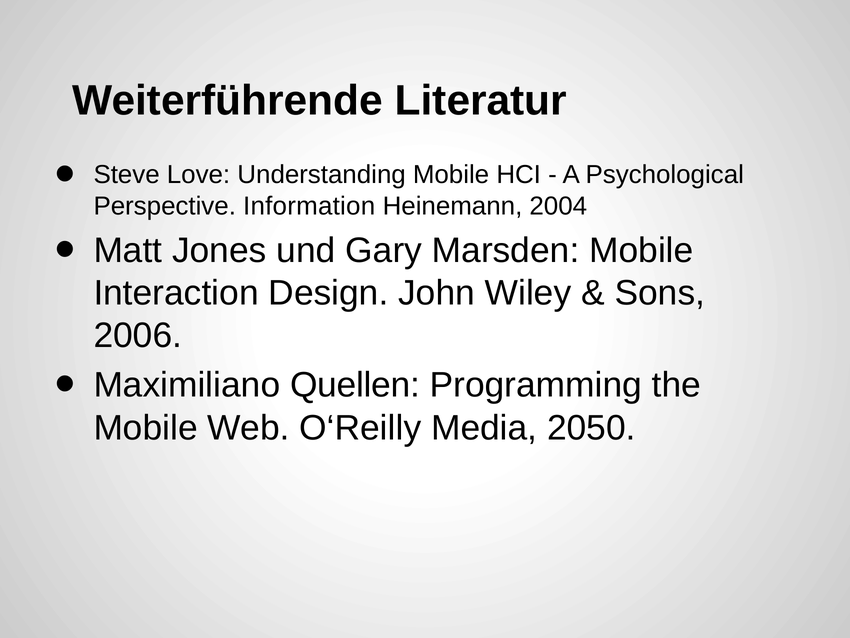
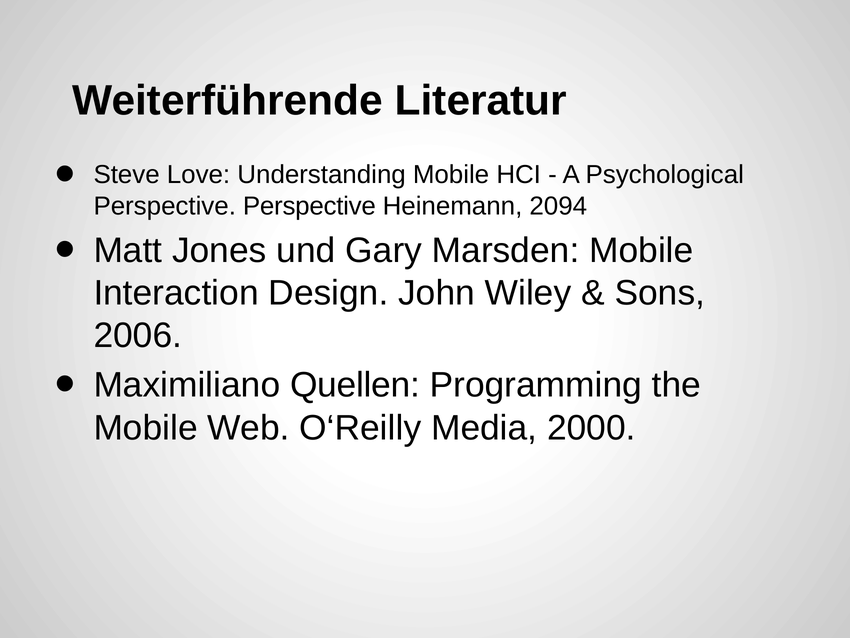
Perspective Information: Information -> Perspective (309, 206)
2004: 2004 -> 2094 (558, 206)
2050: 2050 -> 2000 (591, 427)
